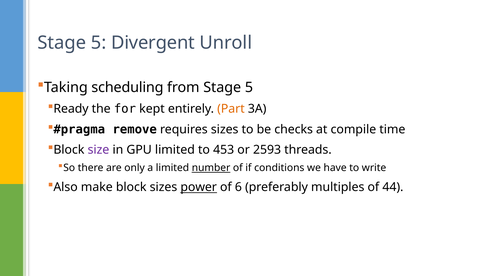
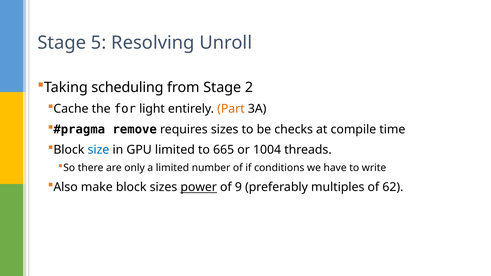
Divergent: Divergent -> Resolving (153, 43)
from Stage 5: 5 -> 2 (249, 87)
Ready: Ready -> Cache (71, 109)
kept: kept -> light (152, 109)
size colour: purple -> blue (98, 150)
453: 453 -> 665 (224, 150)
2593: 2593 -> 1004 (267, 150)
number underline: present -> none (211, 168)
6: 6 -> 9 (238, 187)
44: 44 -> 62 (393, 187)
